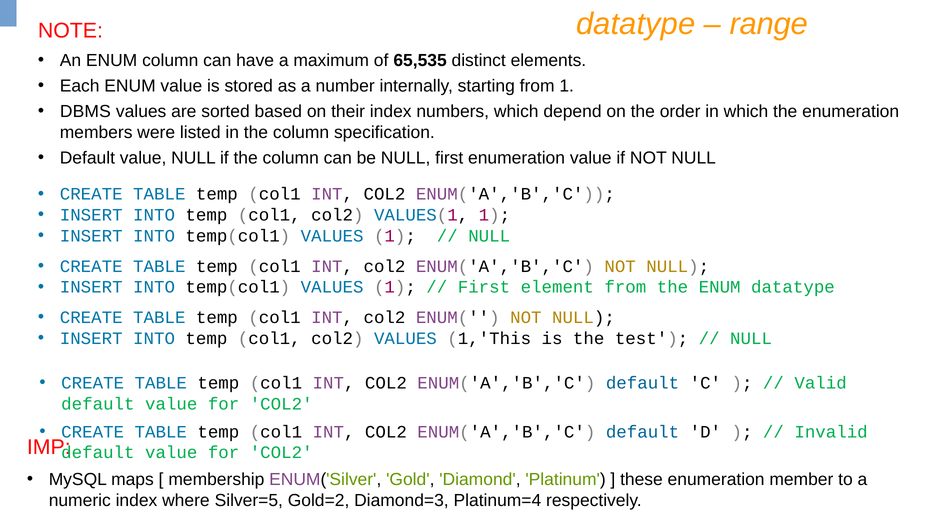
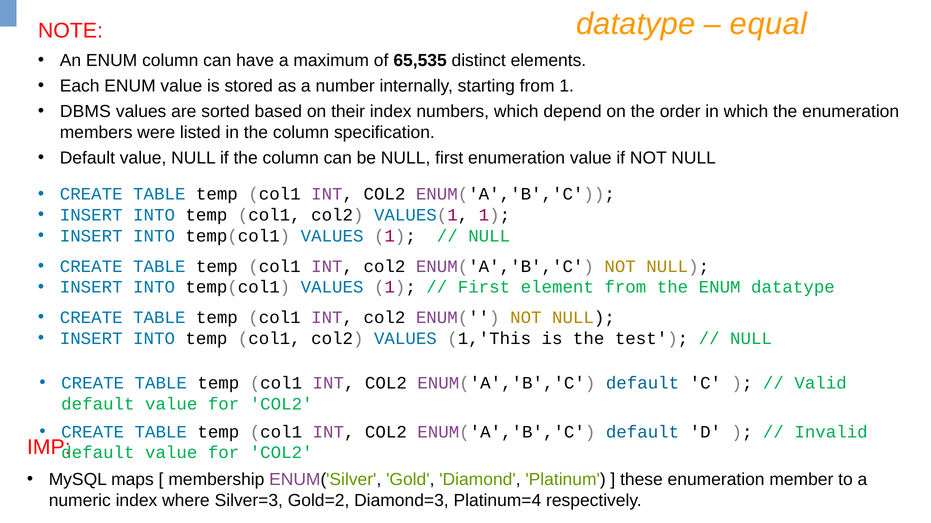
range: range -> equal (769, 24)
Silver=5: Silver=5 -> Silver=3 (249, 501)
